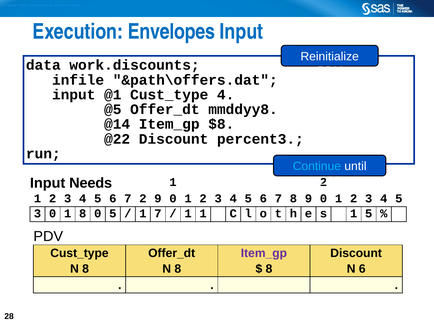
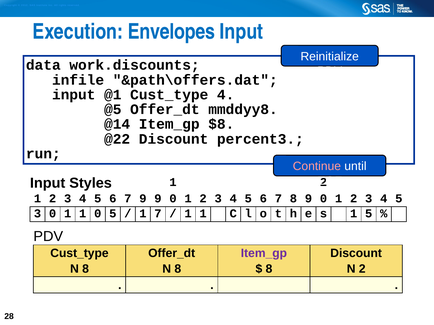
Continue colour: light blue -> pink (317, 167)
Needs: Needs -> Styles (91, 183)
7 2: 2 -> 9 (143, 199)
0 1 8: 8 -> 1 (83, 214)
N 6: 6 -> 2 (362, 269)
